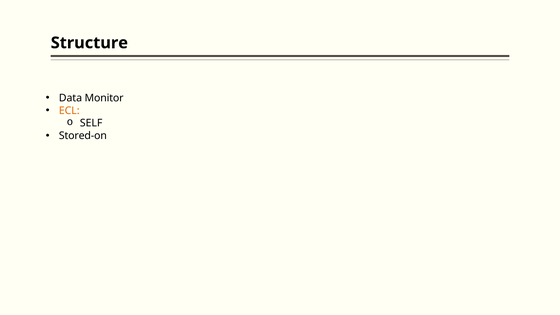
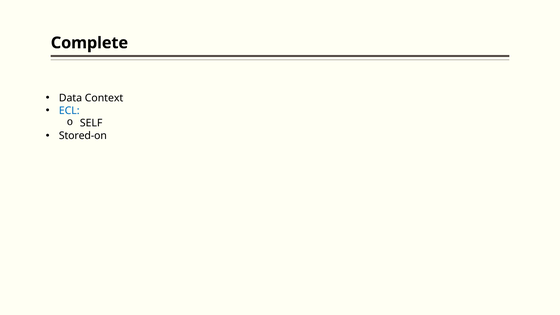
Structure: Structure -> Complete (89, 43)
Monitor: Monitor -> Context (104, 98)
ECL colour: orange -> blue (69, 111)
